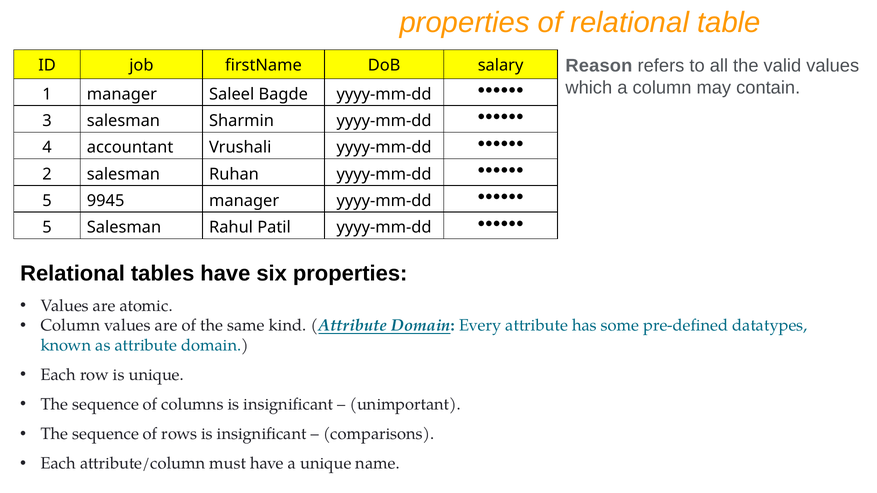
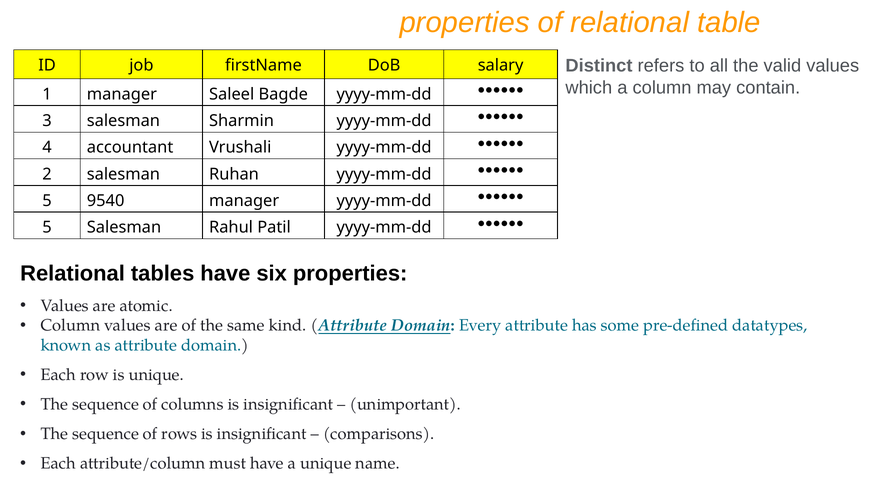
Reason: Reason -> Distinct (599, 66)
9945: 9945 -> 9540 (106, 201)
